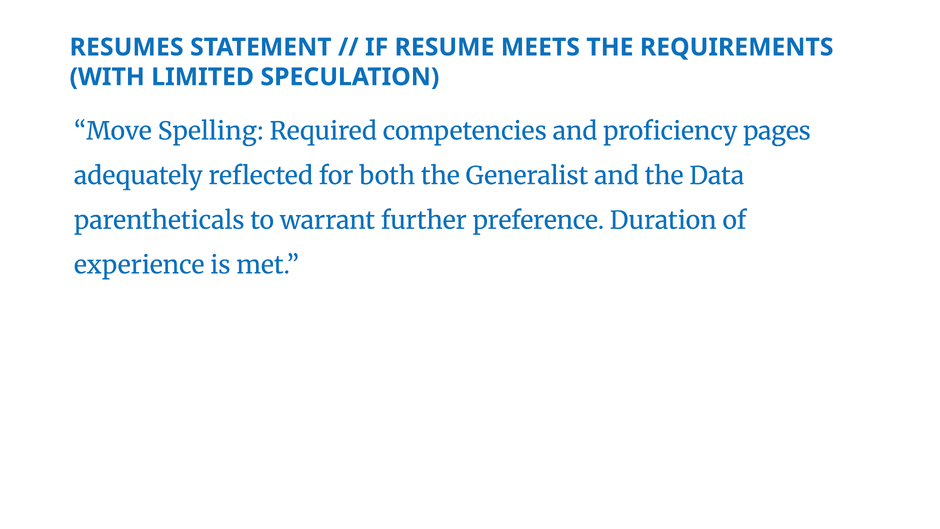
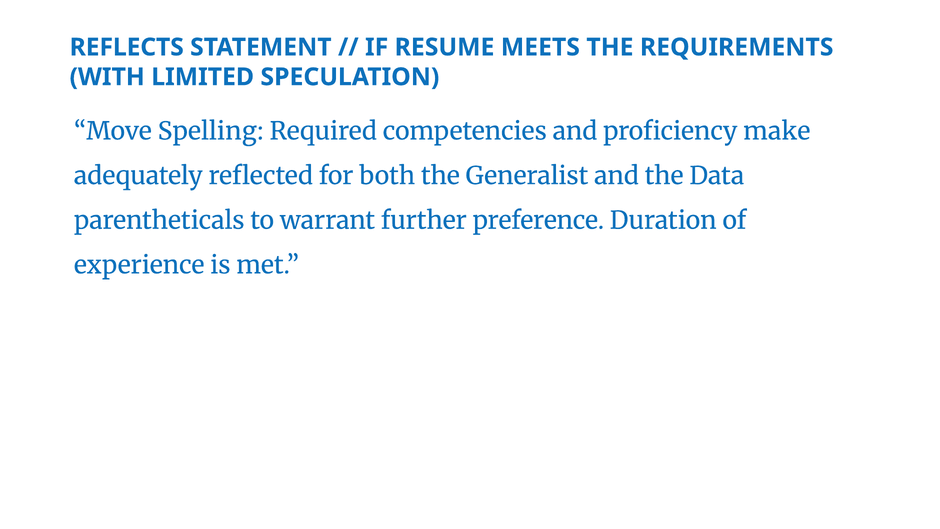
RESUMES: RESUMES -> REFLECTS (127, 47)
pages: pages -> make (777, 131)
